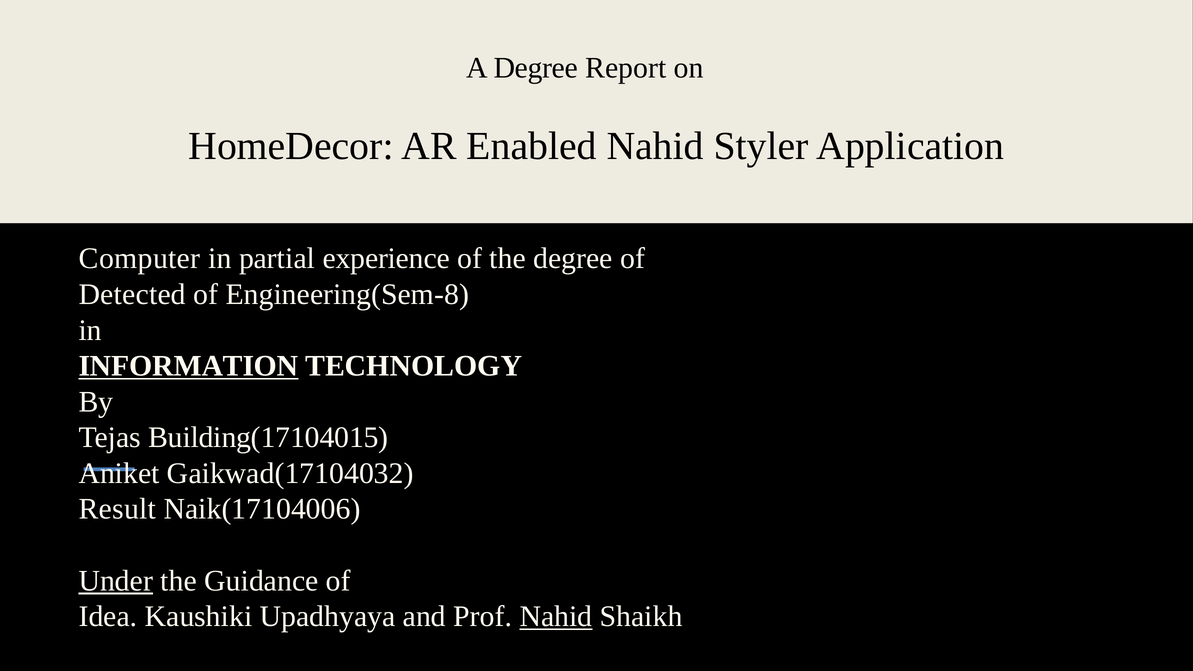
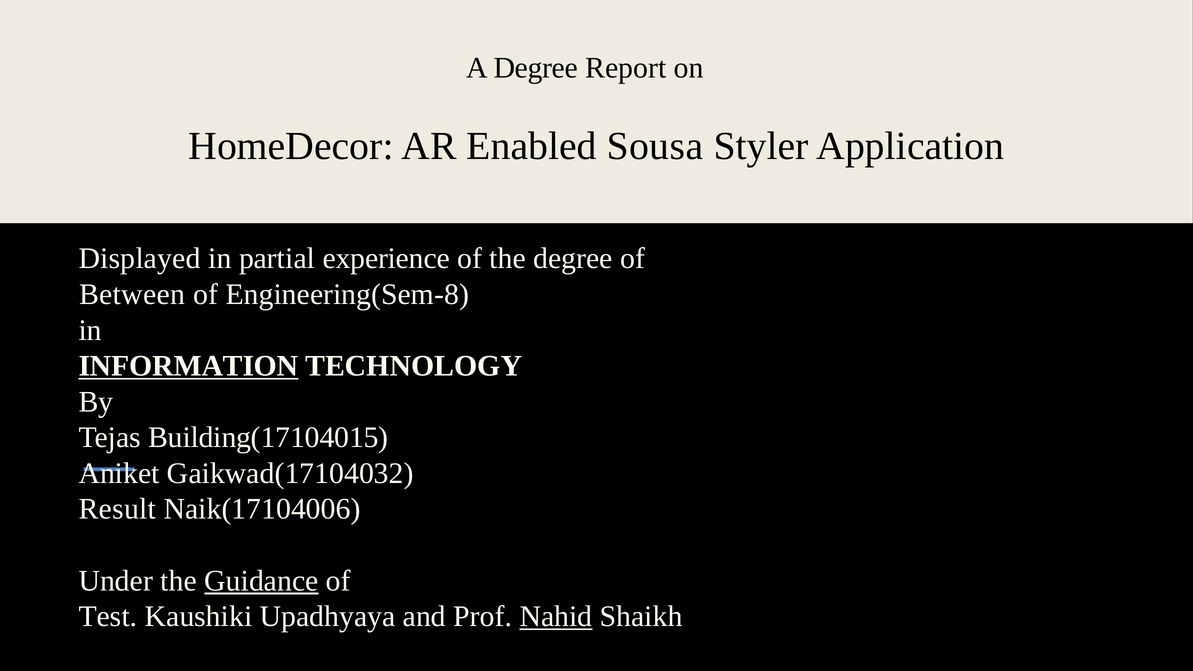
Enabled Nahid: Nahid -> Sousa (655, 146)
Computer: Computer -> Displayed (140, 259)
Detected: Detected -> Between (132, 294)
Under underline: present -> none (116, 581)
Guidance underline: none -> present (261, 581)
Idea: Idea -> Test (108, 617)
